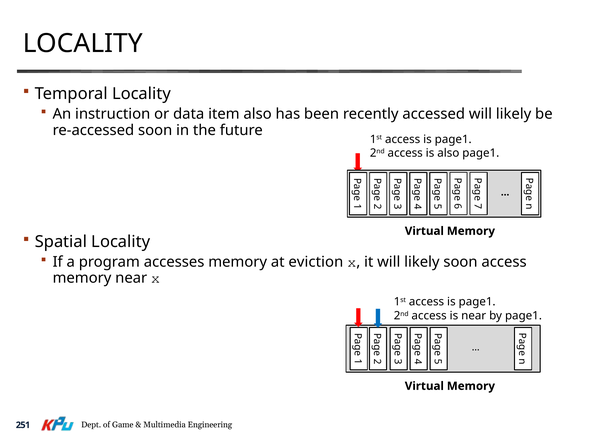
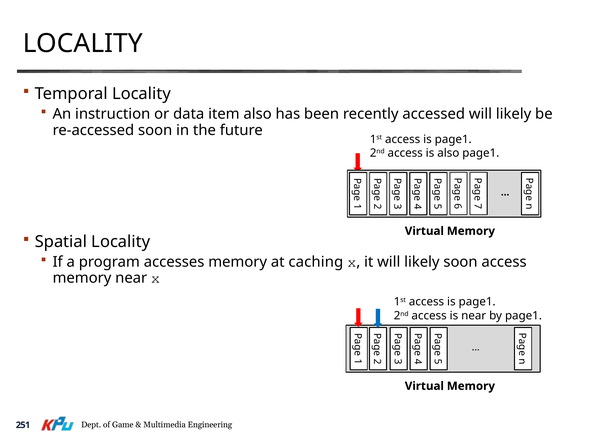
eviction: eviction -> caching (316, 262)
